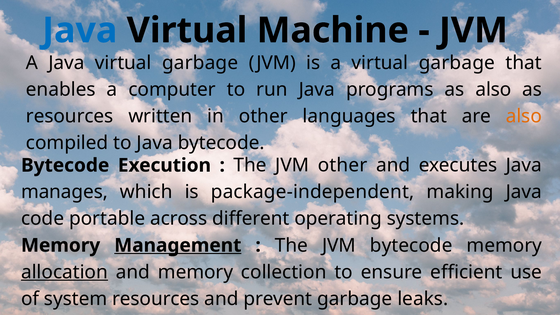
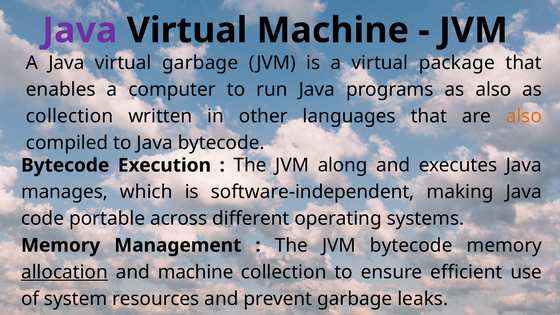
Java colour: blue -> purple (80, 30)
a virtual garbage: garbage -> package (457, 63)
resources: resources -> collection (70, 116)
JVM other: other -> along (343, 165)
package-independent: package-independent -> software-independent (313, 192)
Management underline: present -> none (178, 245)
and memory: memory -> machine (196, 272)
